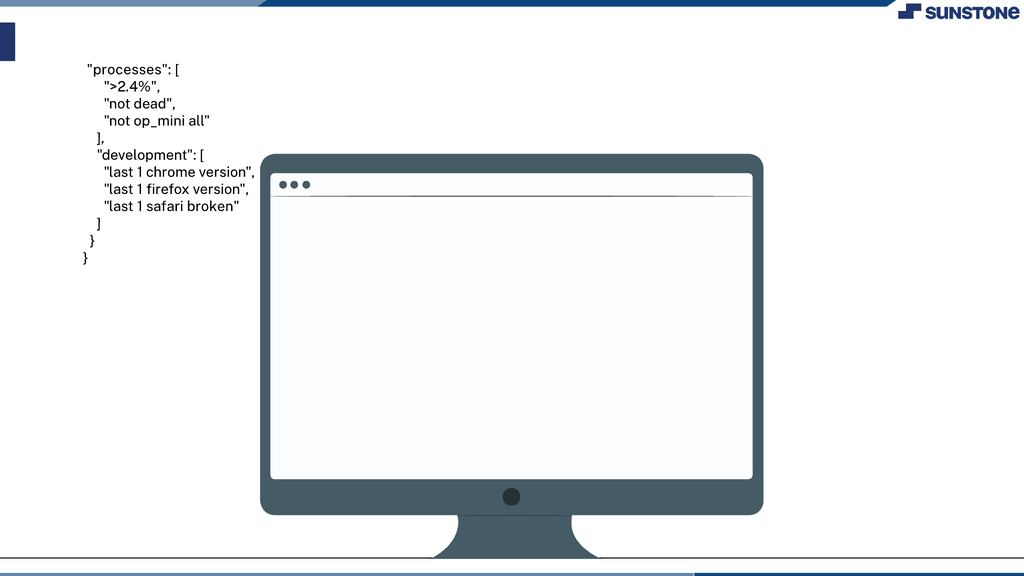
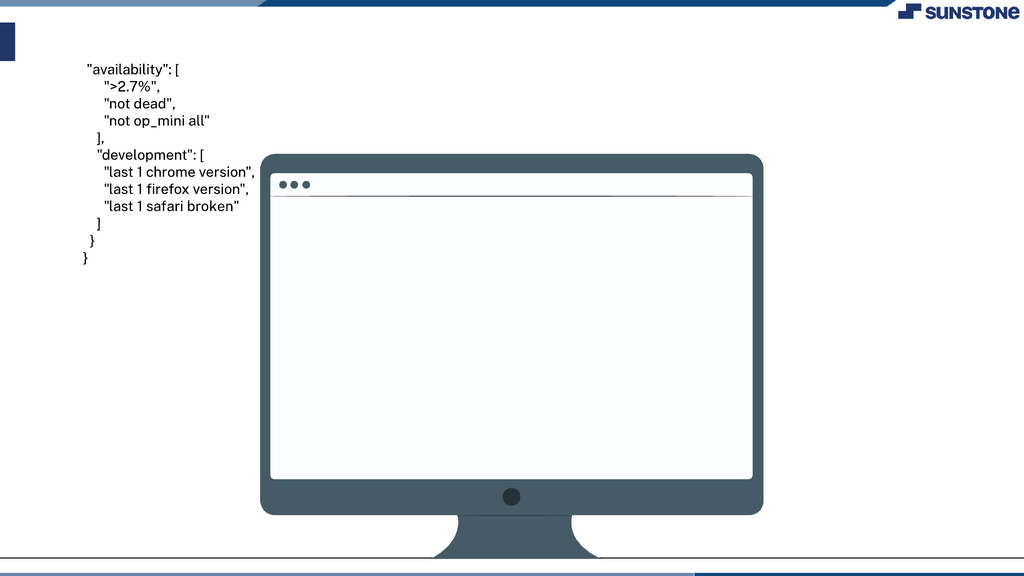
processes: processes -> availability (129, 70)
>2.4%: >2.4% -> >2.7% (132, 87)
